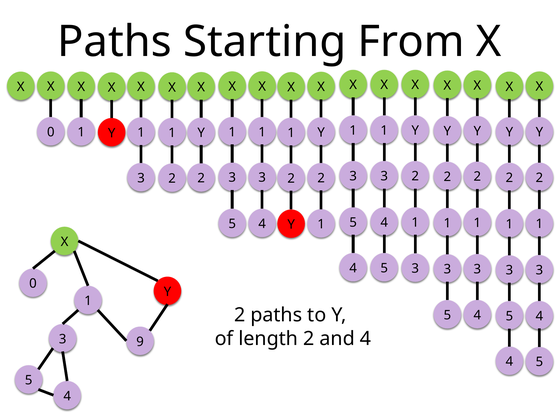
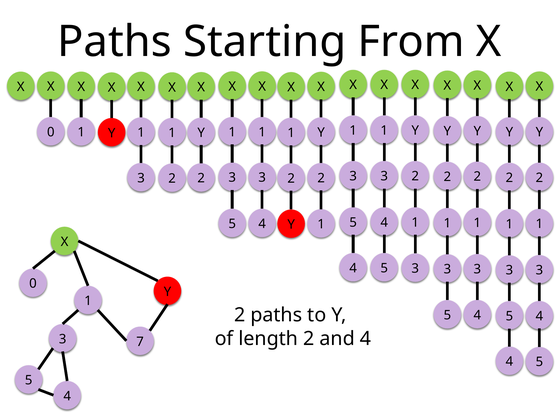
9: 9 -> 7 (140, 342)
